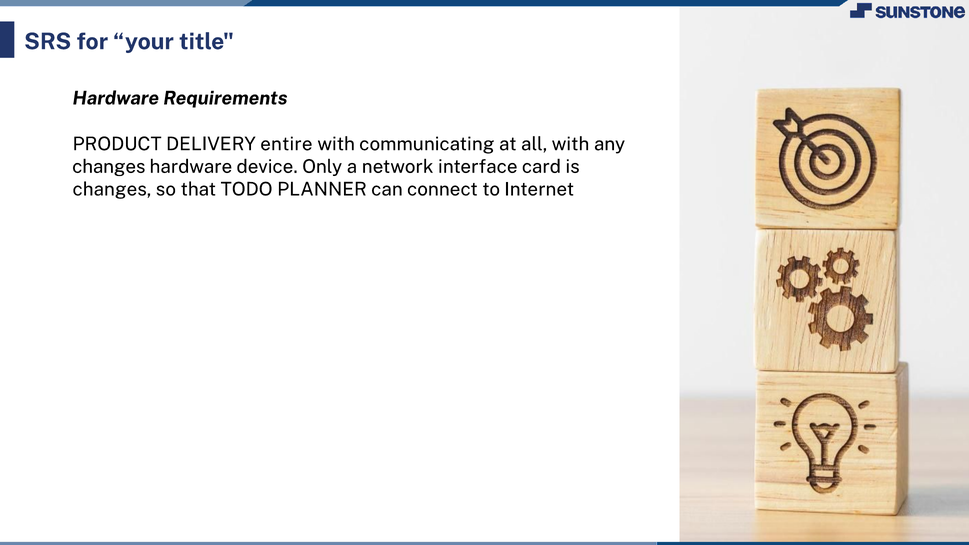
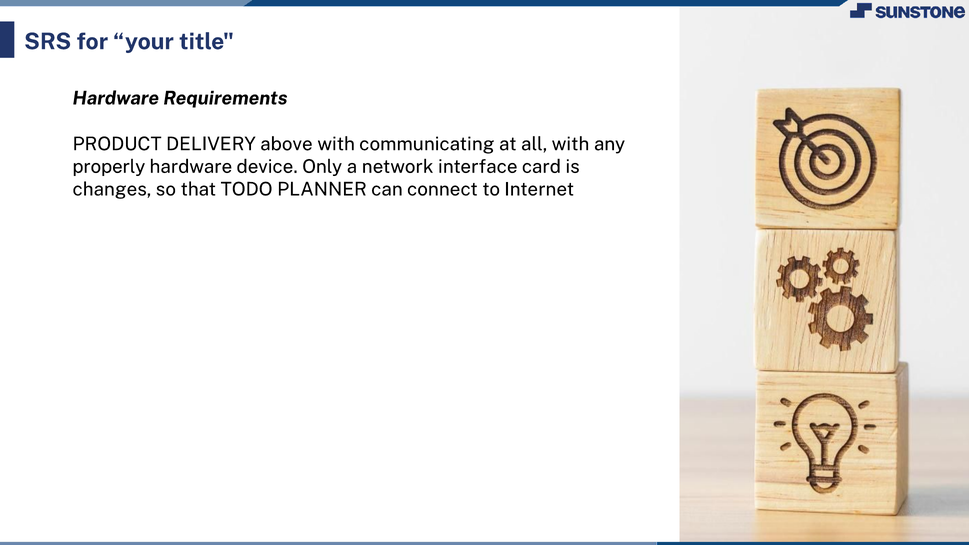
entire: entire -> above (286, 144)
changes: changes -> properly (109, 167)
